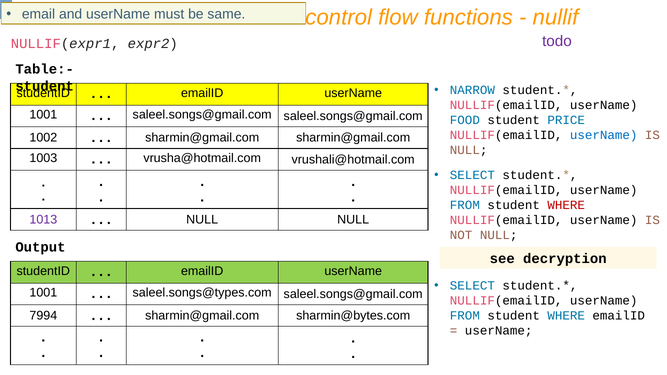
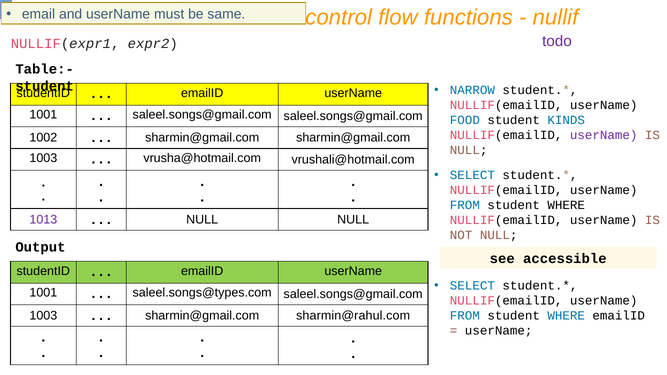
PRICE: PRICE -> KINDS (566, 120)
userName colour: blue -> purple (604, 135)
WHERE colour: red -> black (566, 205)
decryption: decryption -> accessible (565, 259)
7994: 7994 -> 1003 (43, 316)
sharmin@bytes.com: sharmin@bytes.com -> sharmin@rahul.com (353, 316)
